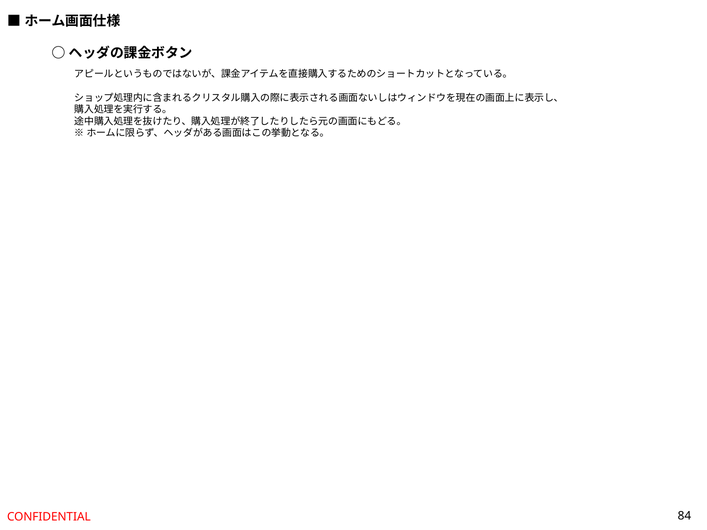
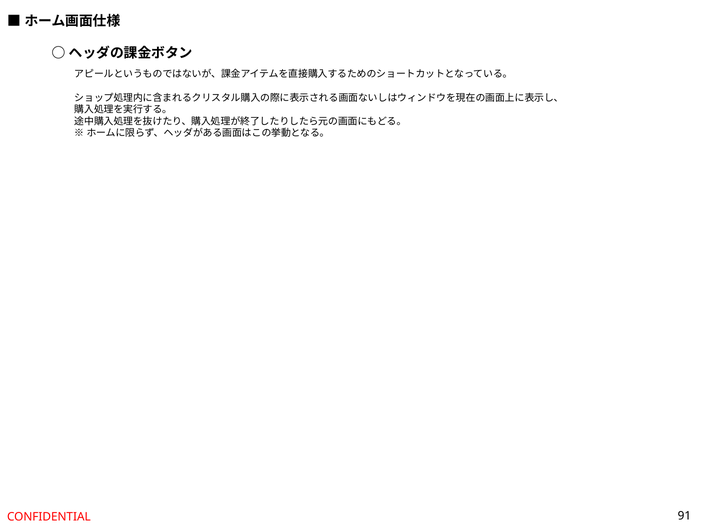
84: 84 -> 91 (684, 516)
